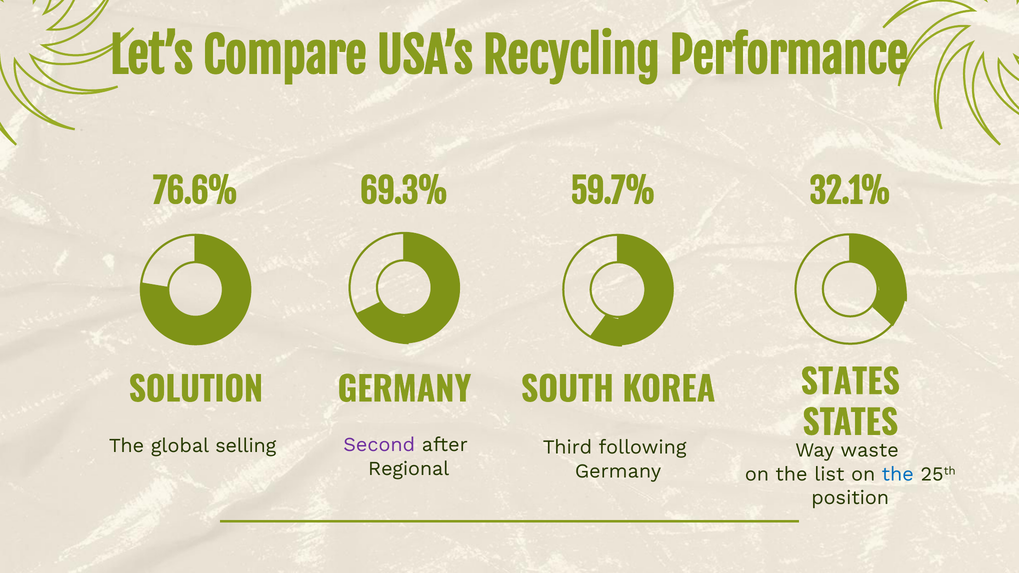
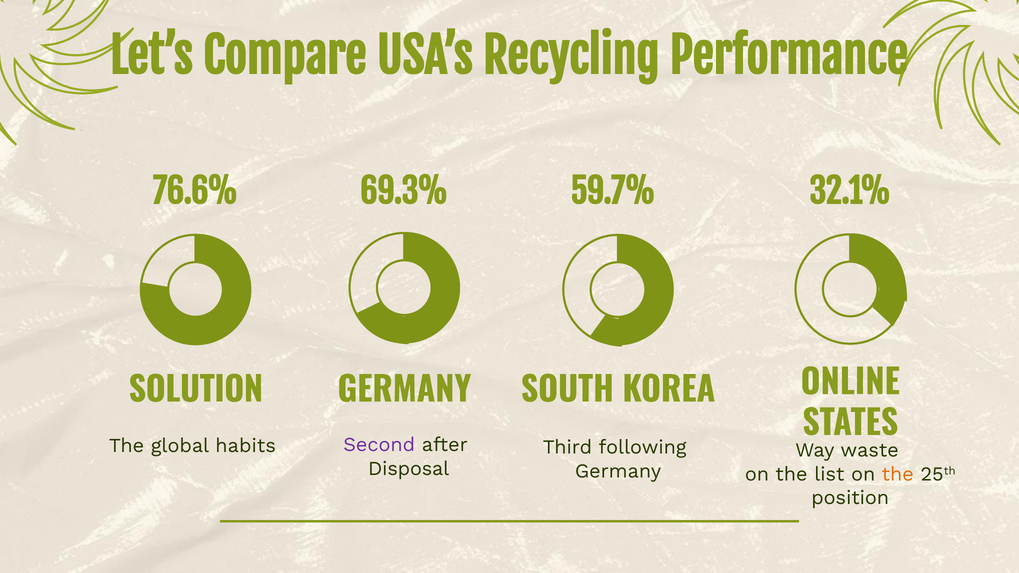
STATES: STATES -> ONLINE (850, 383)
selling: selling -> habits (246, 446)
Regional: Regional -> Disposal (409, 469)
the colour: blue -> orange (898, 474)
